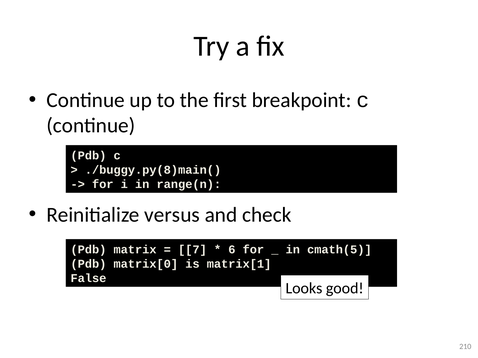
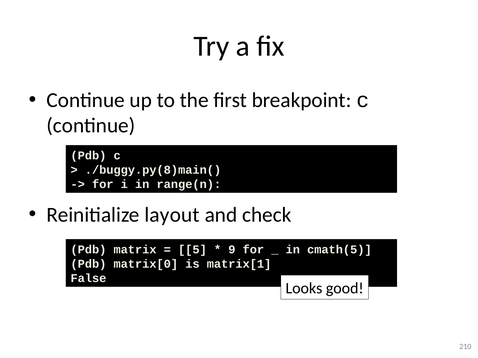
versus: versus -> layout (172, 215)
7: 7 -> 5 (192, 250)
6: 6 -> 9 (232, 250)
